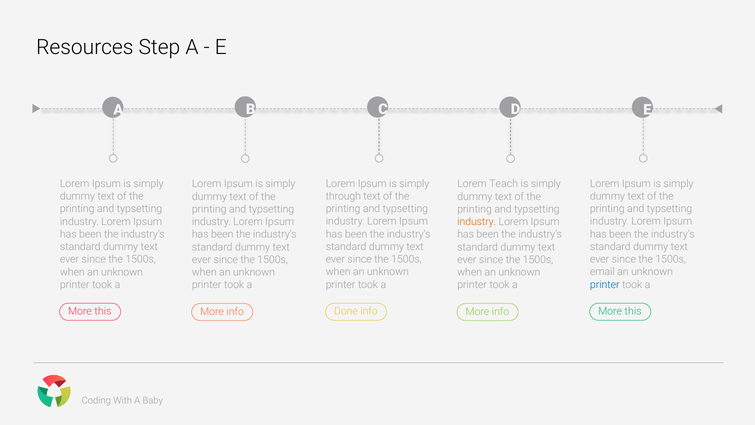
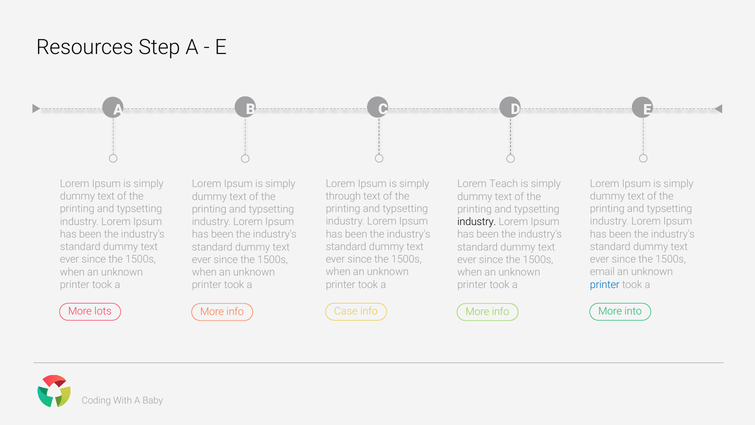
industry colour: orange -> black (477, 222)
Done: Done -> Case (346, 311)
this: this -> into (633, 311)
this: this -> lots (103, 311)
